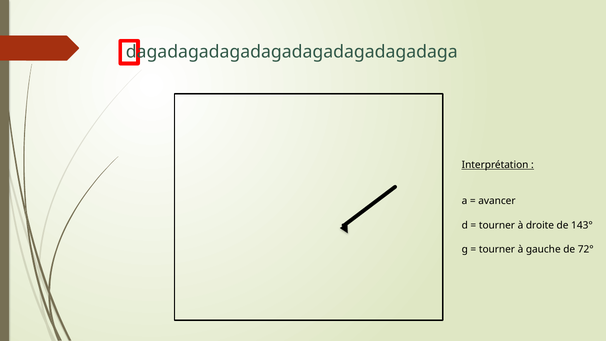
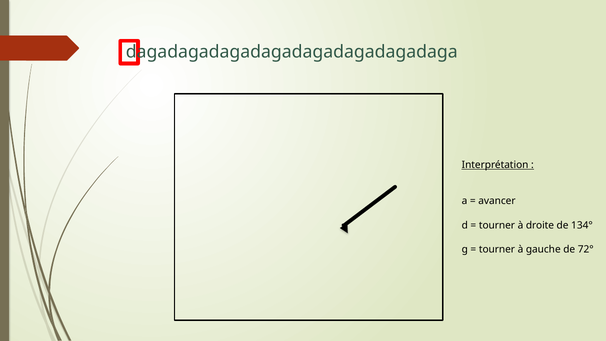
143°: 143° -> 134° (582, 225)
